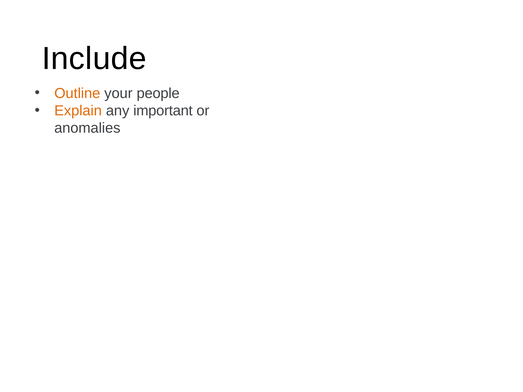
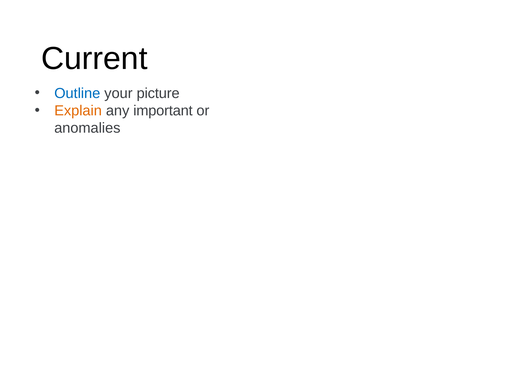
Include: Include -> Current (94, 59)
Outline colour: orange -> blue (77, 93)
people: people -> picture (158, 93)
